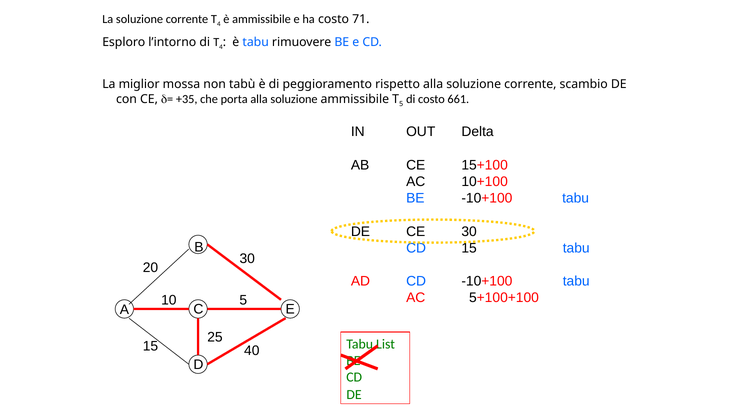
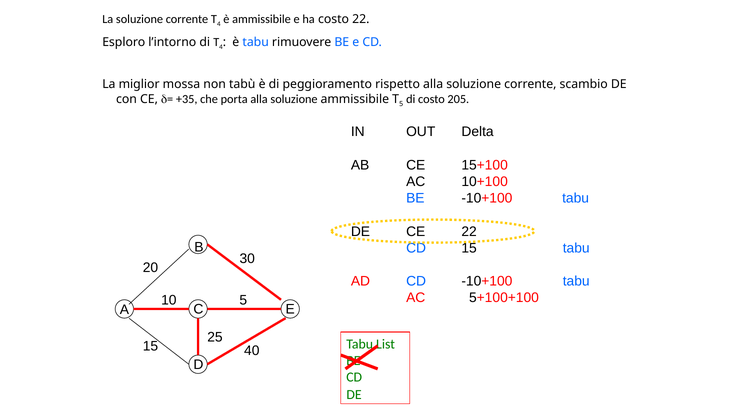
costo 71: 71 -> 22 (361, 19)
661: 661 -> 205 (458, 99)
CE 30: 30 -> 22 (469, 231)
